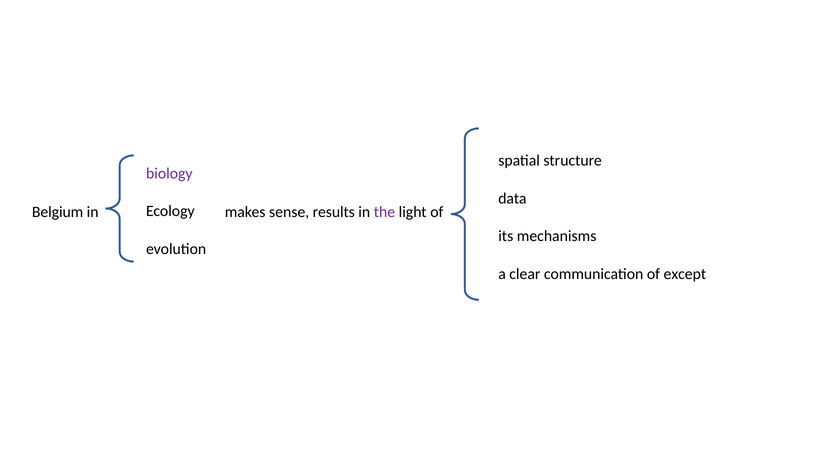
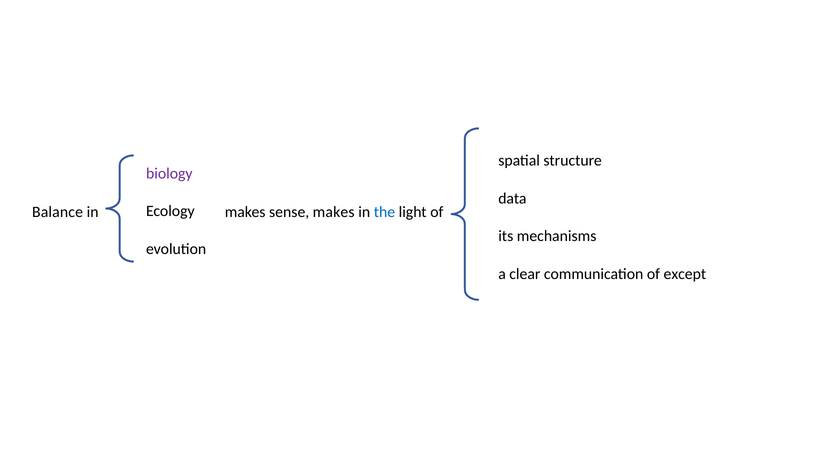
Belgium: Belgium -> Balance (58, 212)
sense results: results -> makes (334, 212)
the colour: purple -> blue (384, 212)
